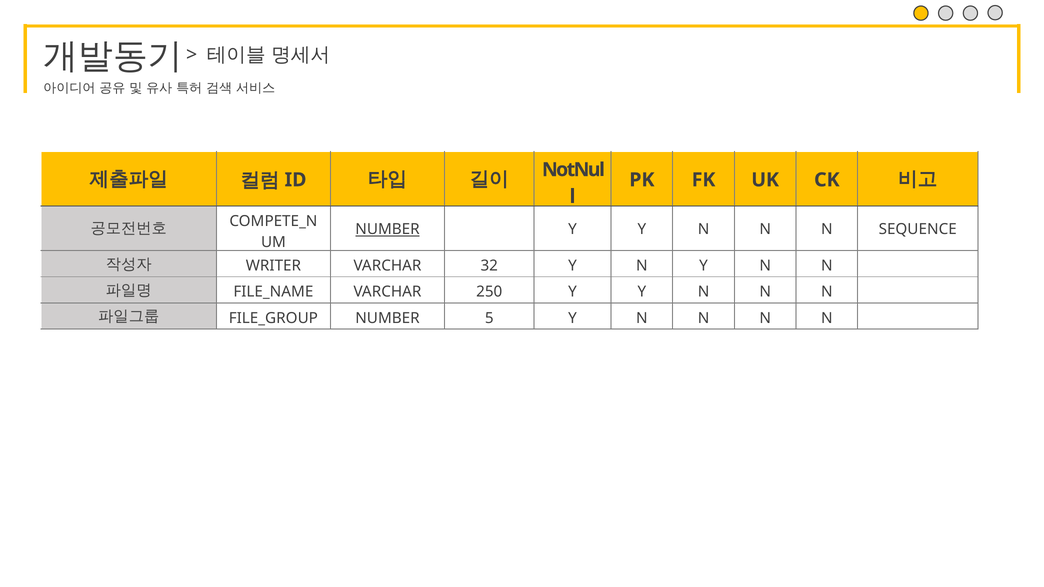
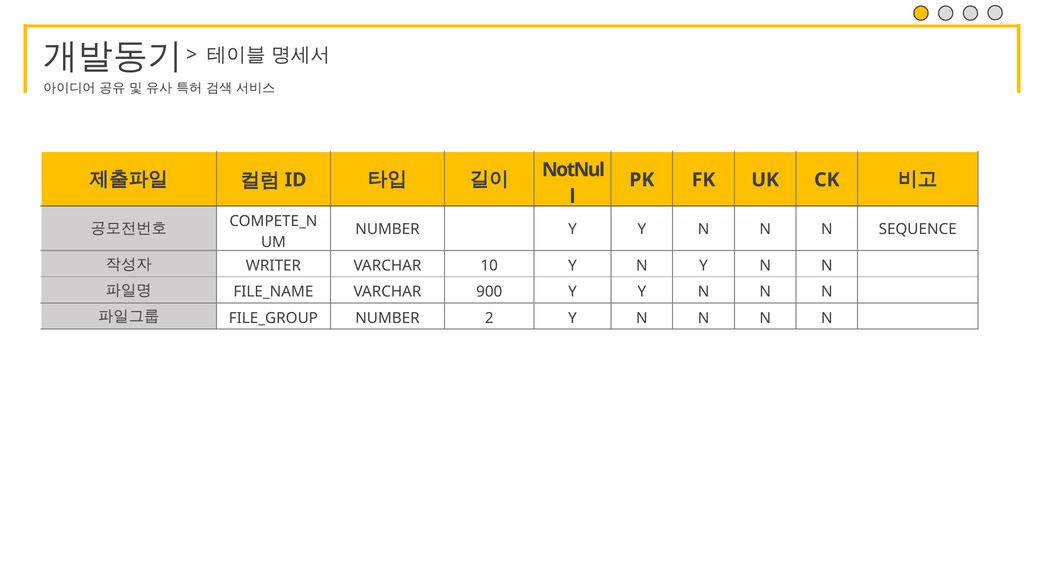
NUMBER underline: present -> none (387, 229)
32: 32 -> 10 (489, 266)
250: 250 -> 900 (489, 292)
5: 5 -> 2 (489, 318)
